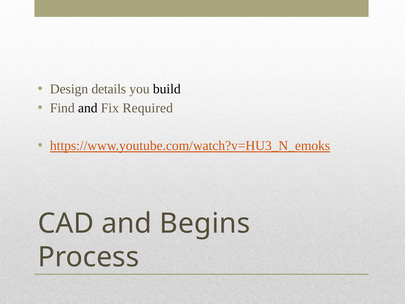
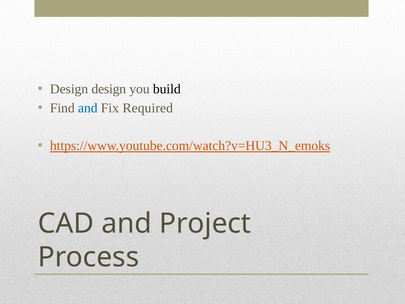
Design details: details -> design (109, 89)
and colour: black -> blue (88, 108)
Begins: Begins -> Project (205, 223)
